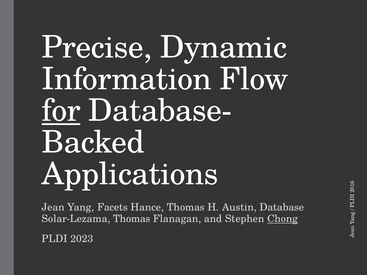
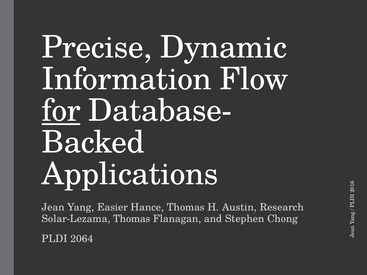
Facets: Facets -> Easier (113, 207)
Database: Database -> Research (282, 207)
Chong underline: present -> none (283, 219)
2023: 2023 -> 2064 (82, 239)
